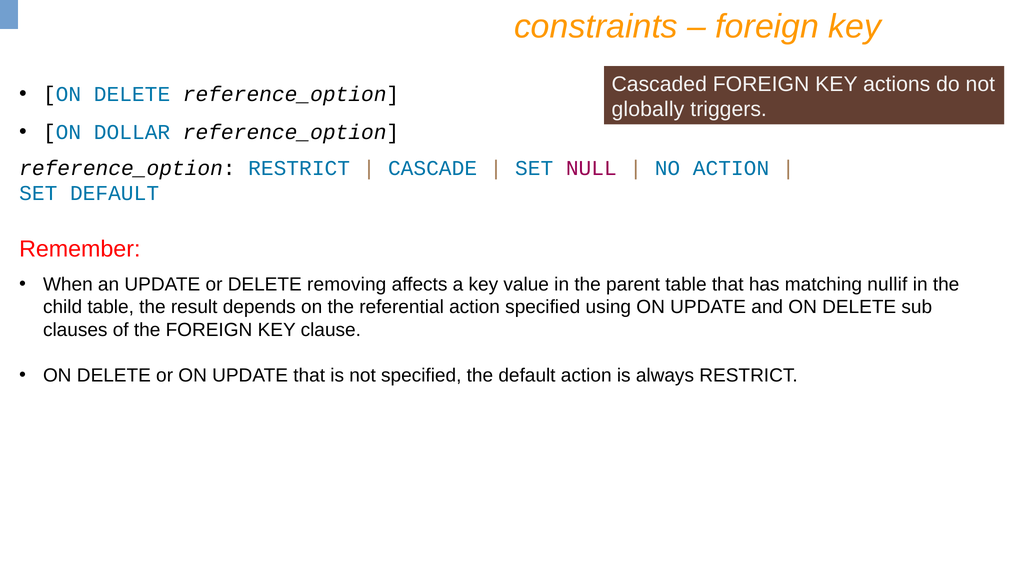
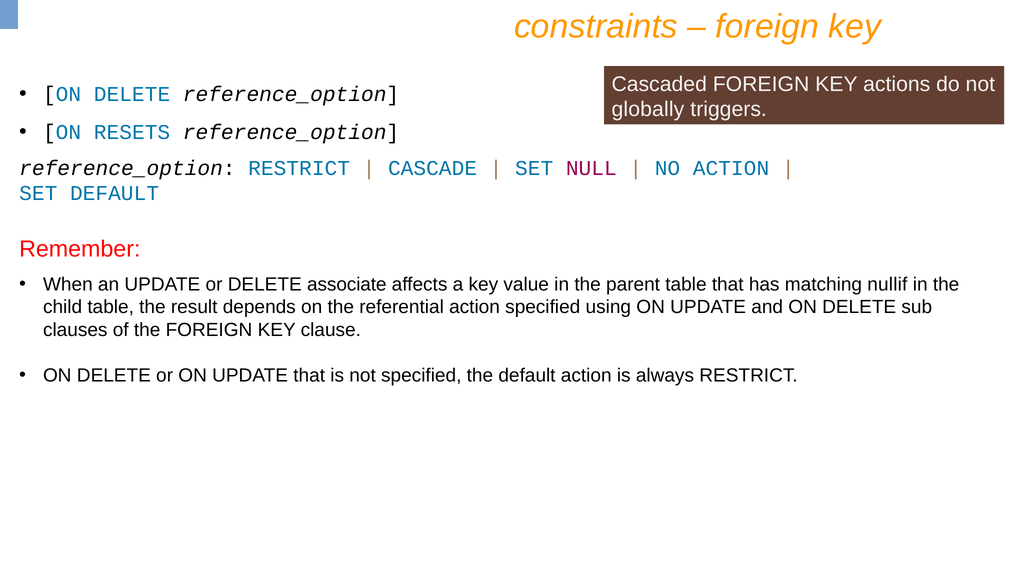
DOLLAR: DOLLAR -> RESETS (132, 133)
removing: removing -> associate (347, 285)
